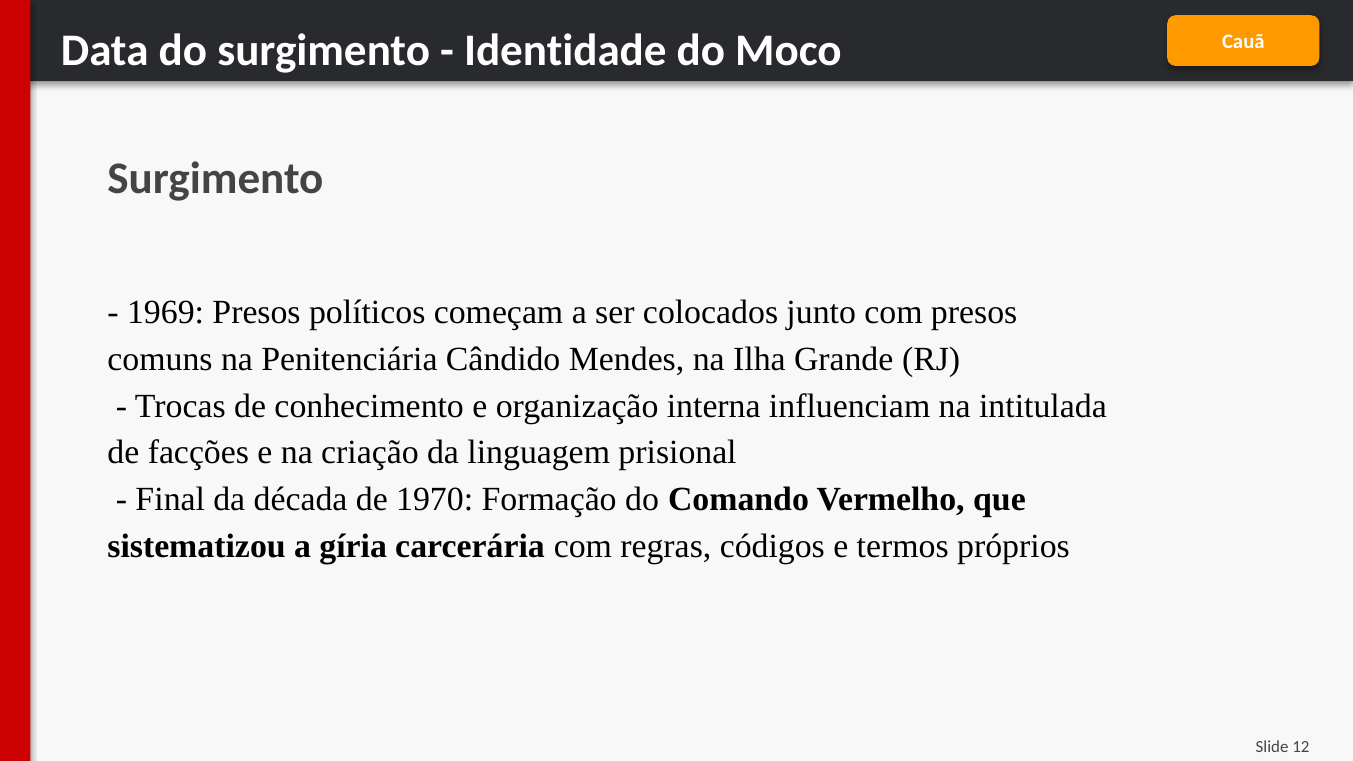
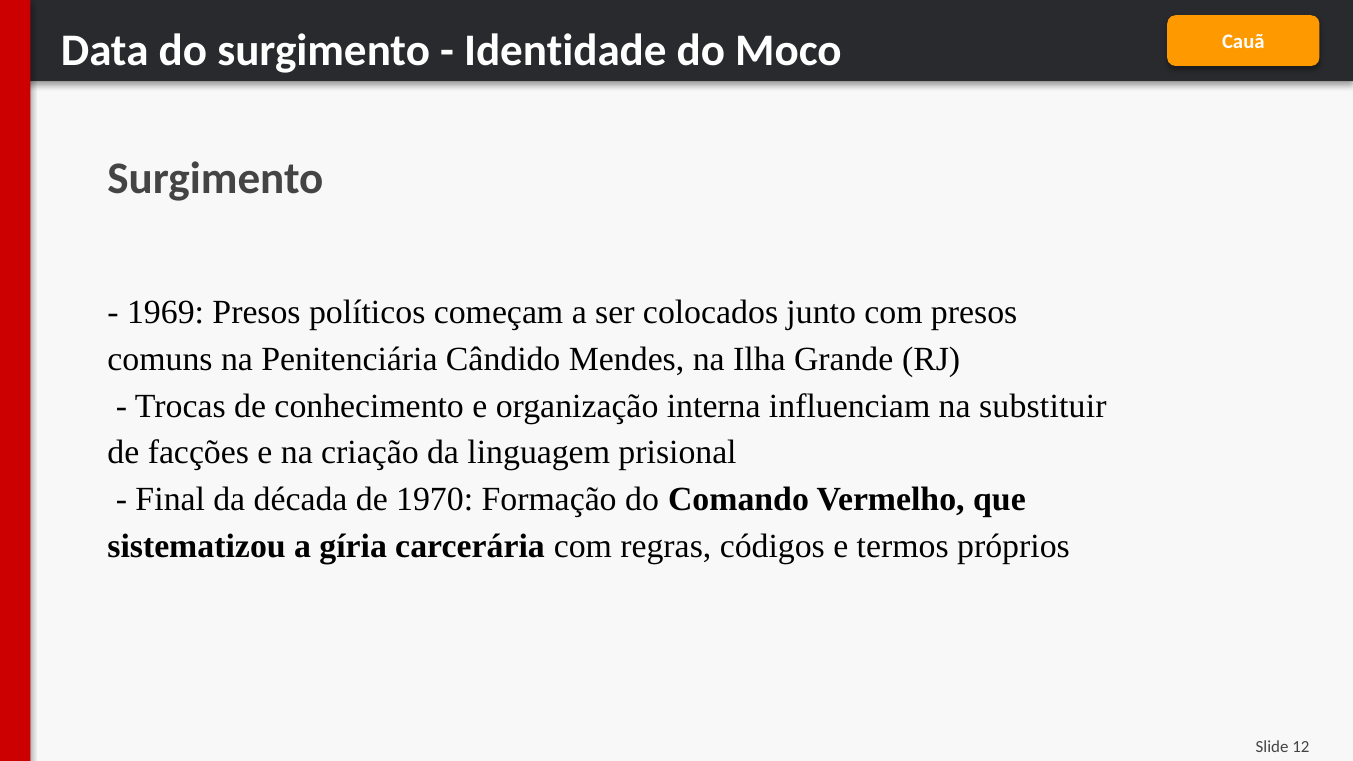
intitulada: intitulada -> substituir (1043, 406)
